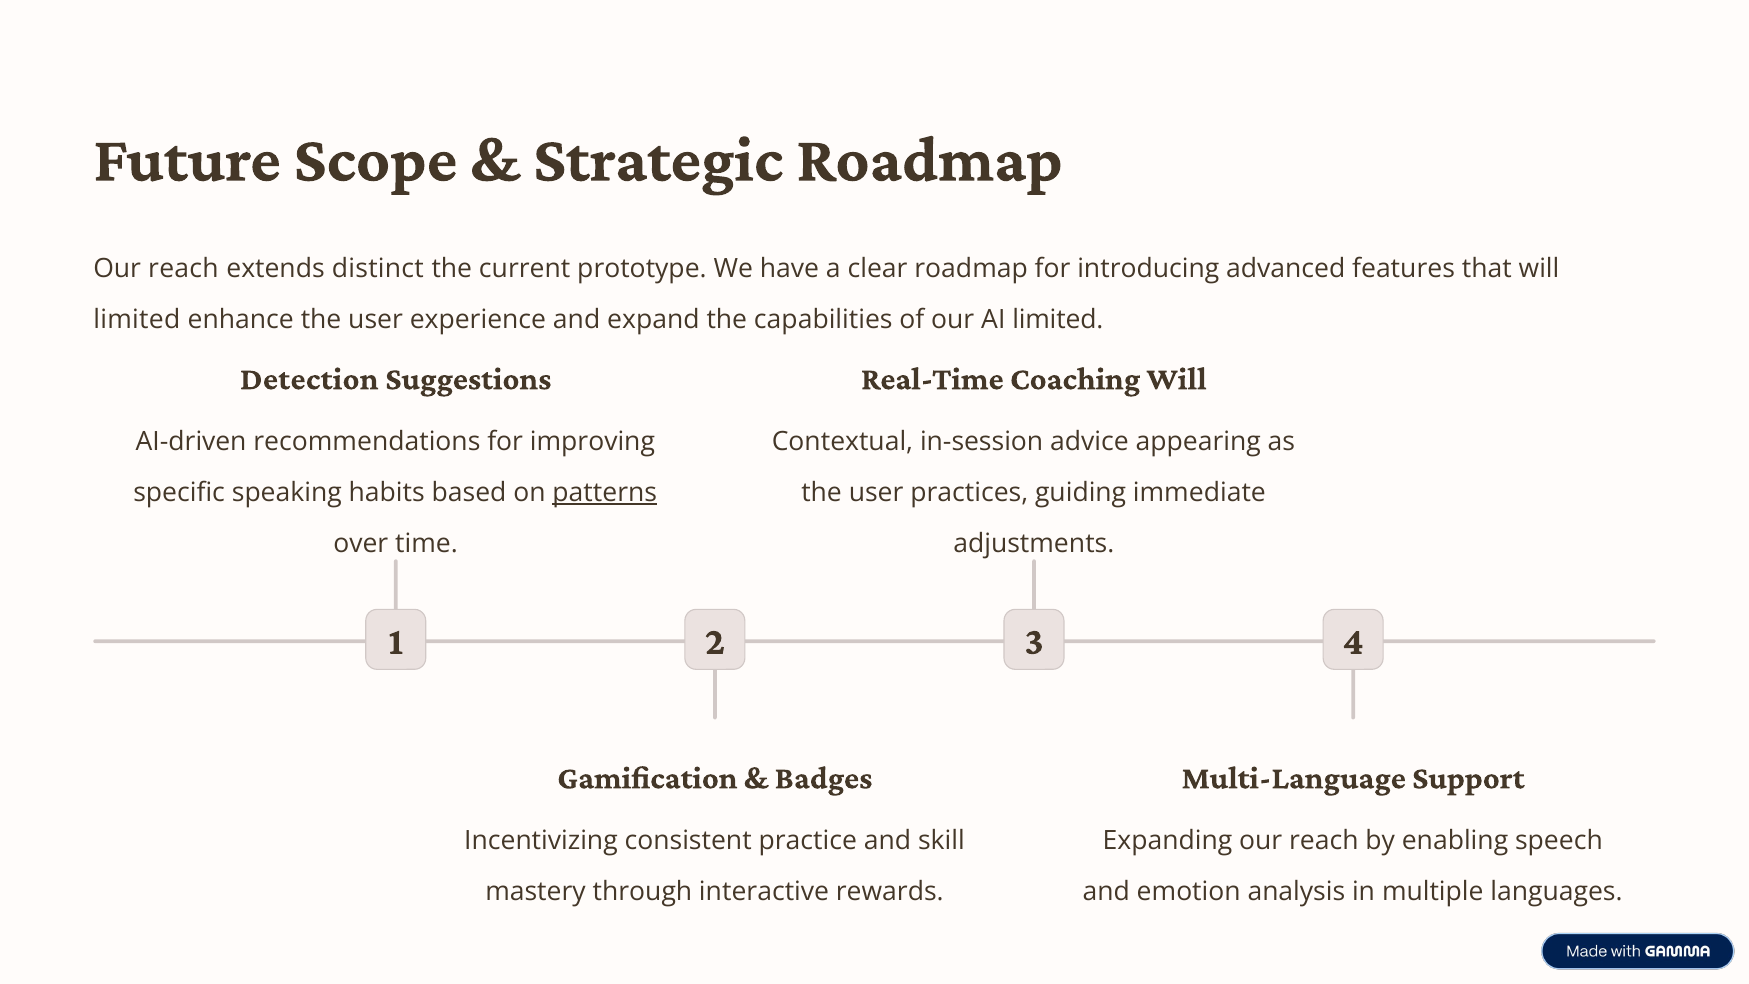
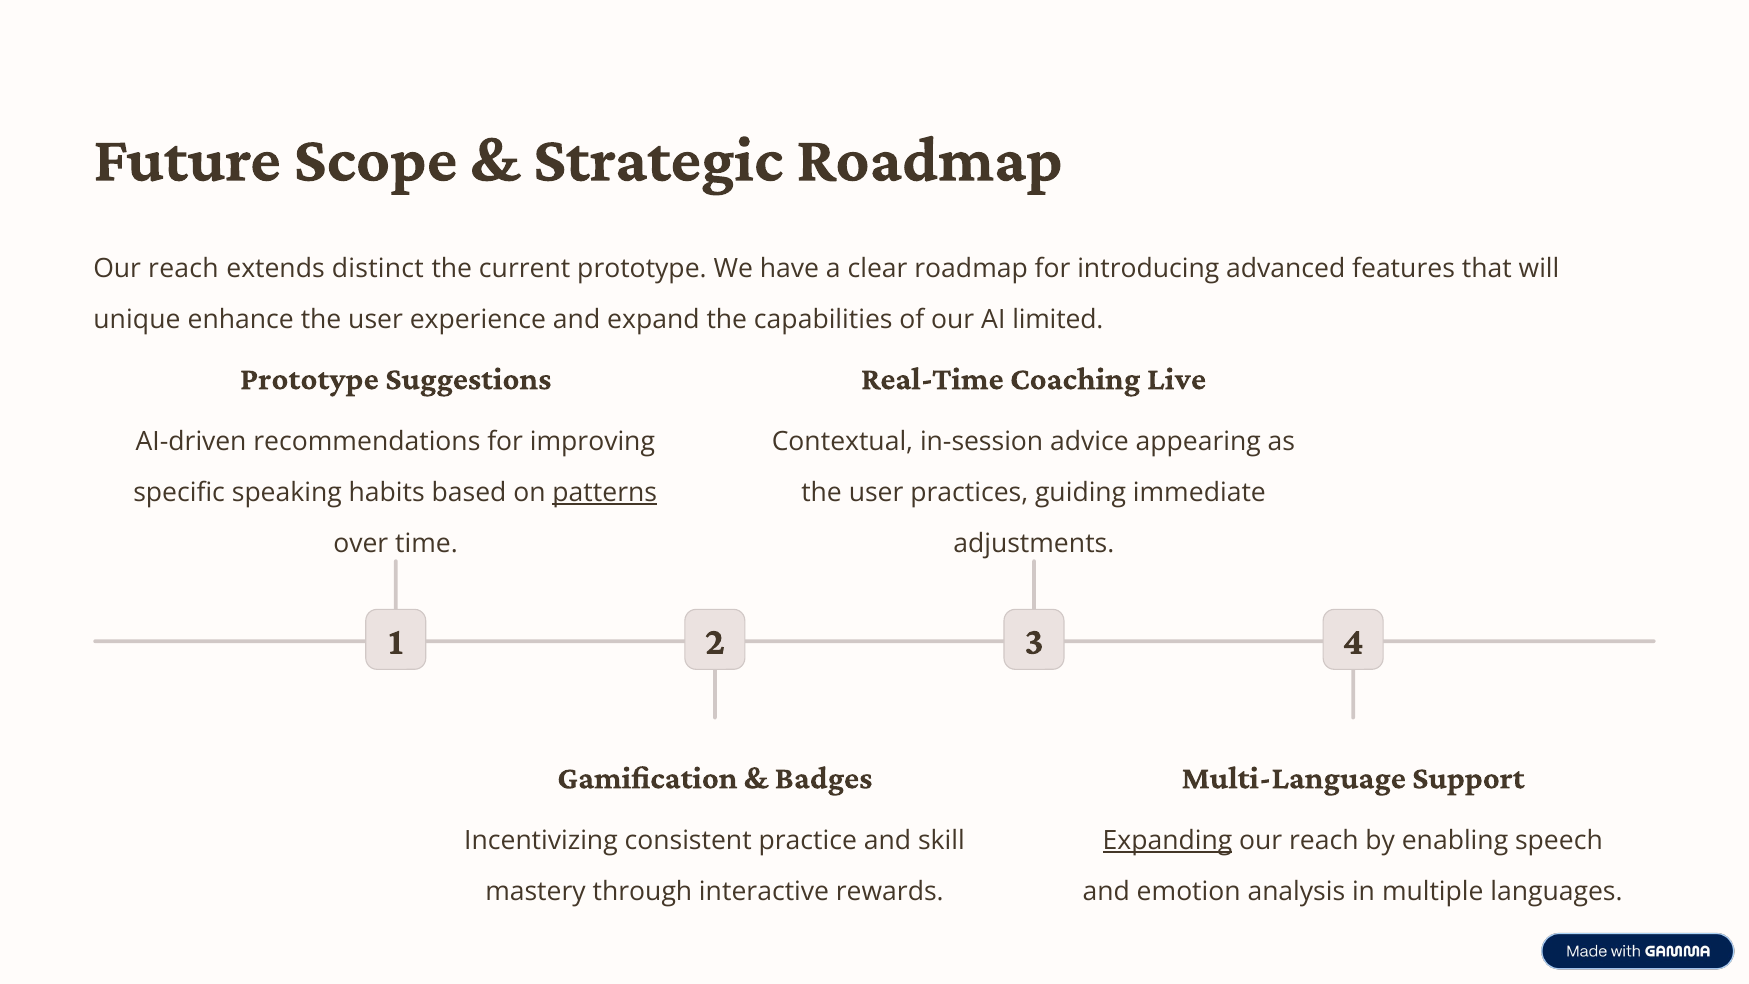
limited: limited -> unique (137, 319)
Detection: Detection -> Prototype (309, 378)
Coaching Will: Will -> Live (1177, 378)
Expanding underline: none -> present (1167, 840)
